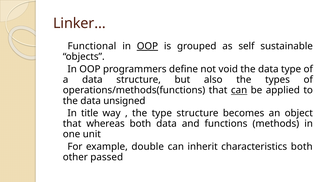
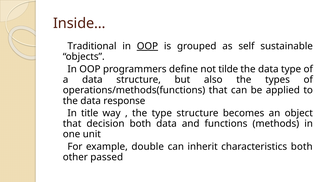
Linker…: Linker… -> Inside… (79, 23)
Functional: Functional -> Traditional (92, 46)
void: void -> tilde (228, 69)
can underline: present -> none (239, 90)
unsigned: unsigned -> response (124, 101)
whereas: whereas -> decision (105, 124)
